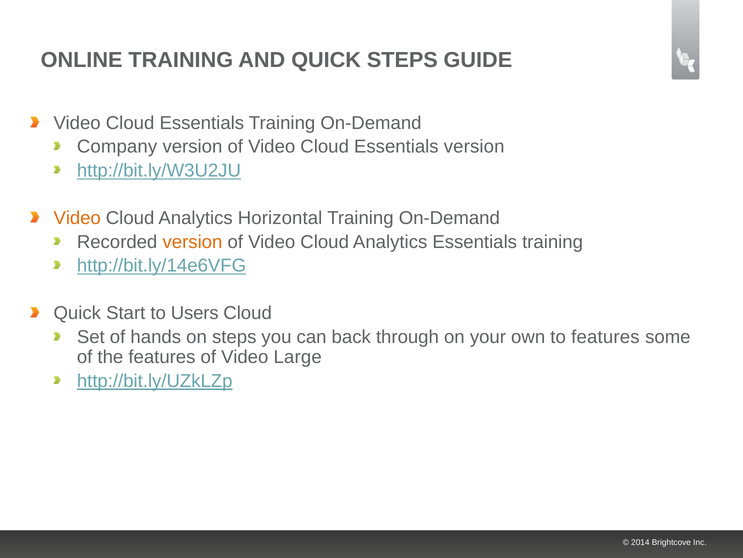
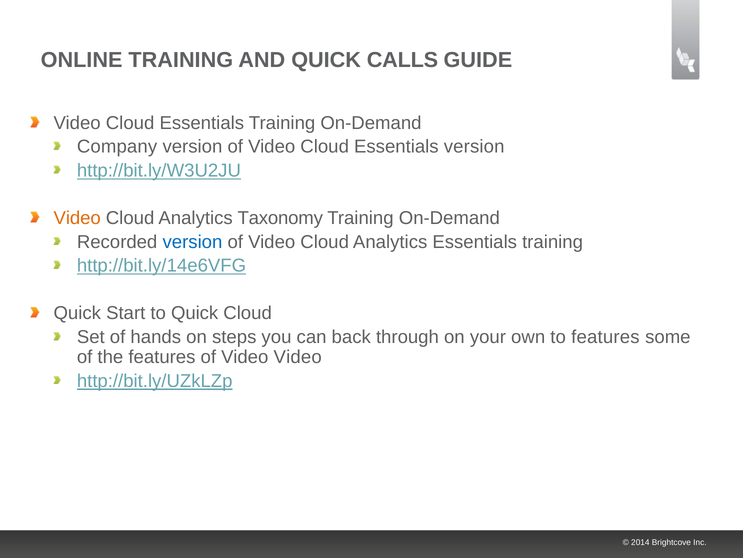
QUICK STEPS: STEPS -> CALLS (402, 60)
Horizontal: Horizontal -> Taxonomy (280, 218)
version colour: orange -> blue (192, 242)
to Users: Users -> Quick (195, 313)
Video Large: Large -> Video (298, 357)
